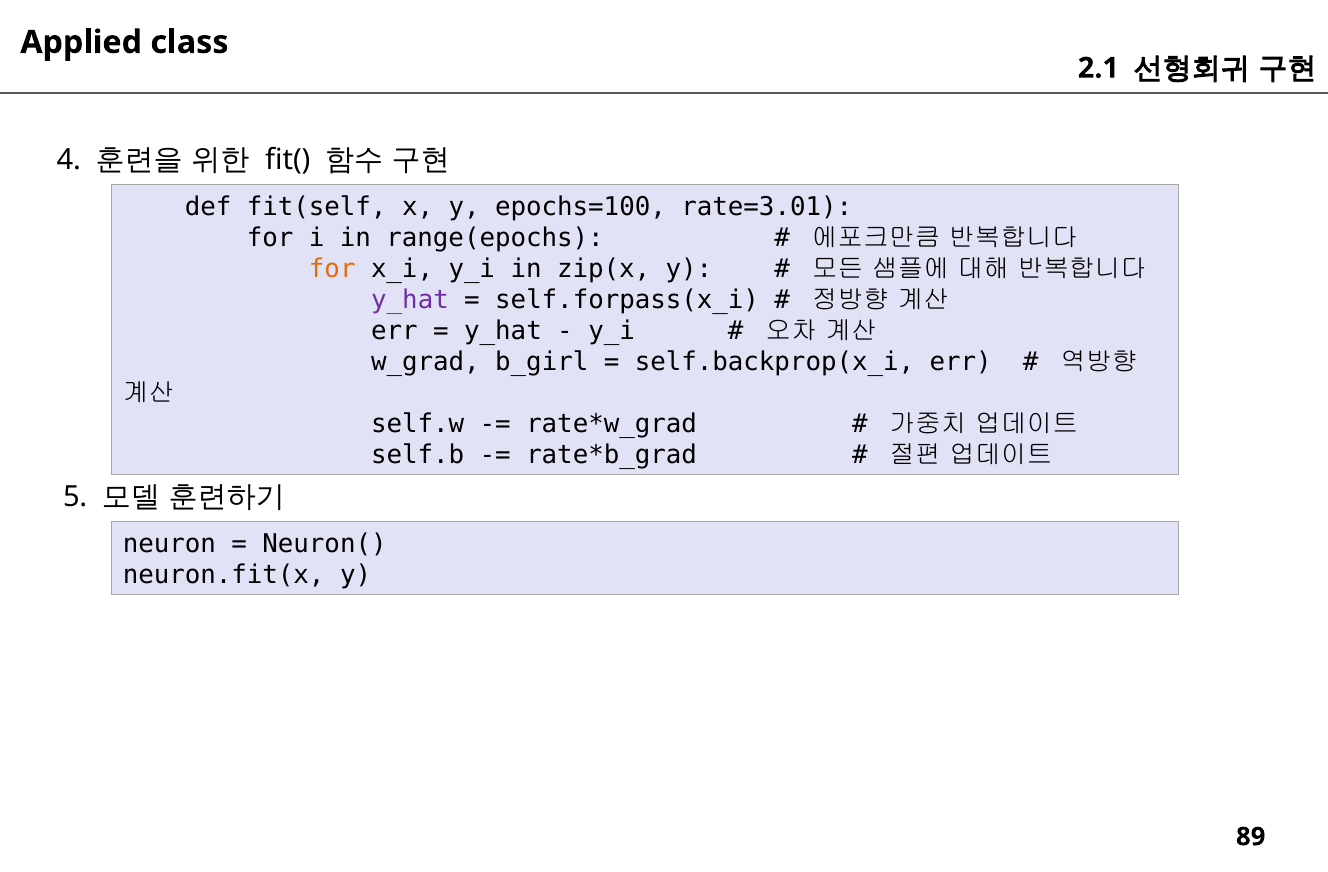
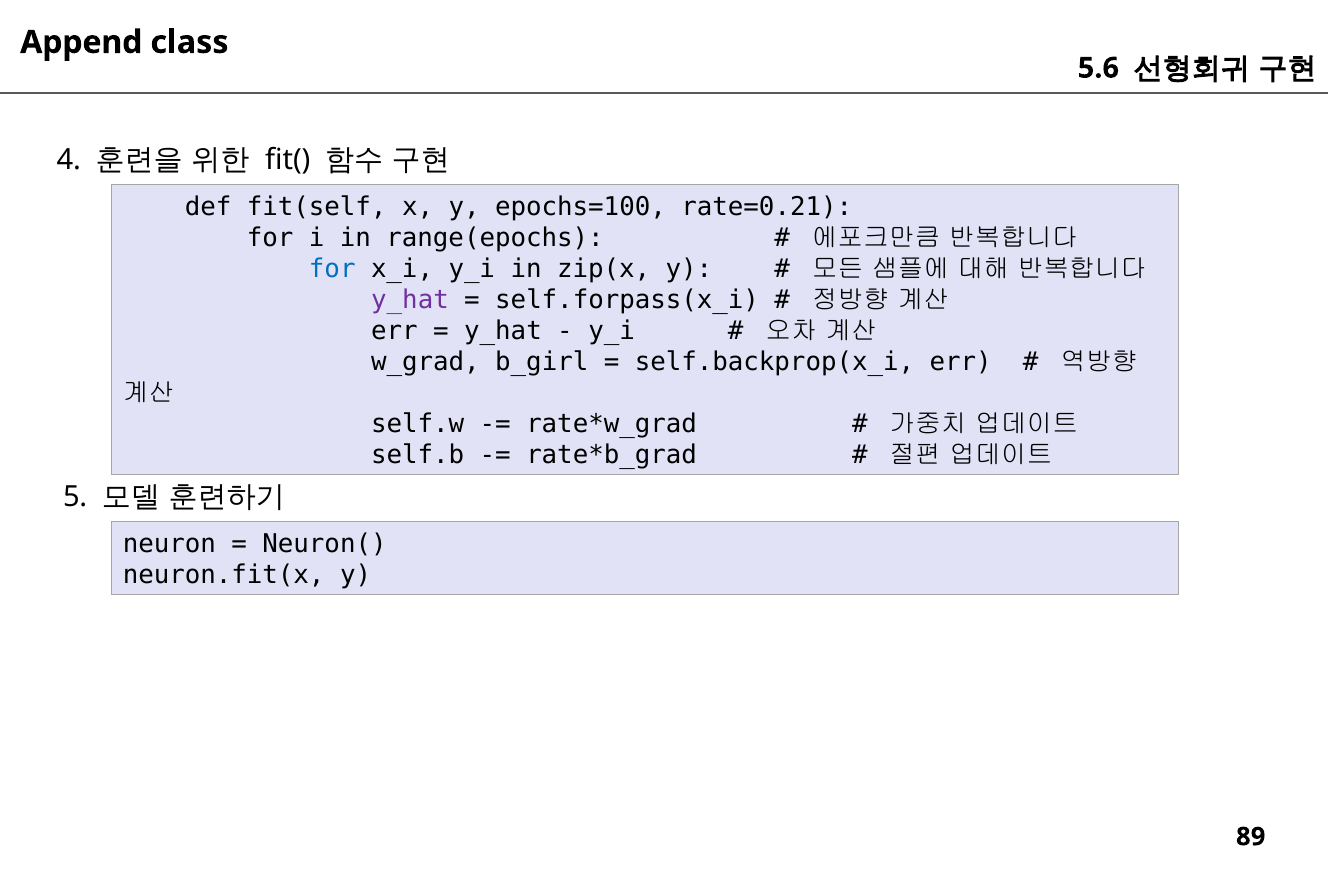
Applied: Applied -> Append (81, 42)
2.1: 2.1 -> 5.6 (1098, 68)
rate=3.01: rate=3.01 -> rate=0.21 (767, 207)
for colour: orange -> blue (332, 269)
